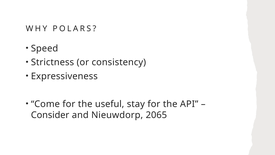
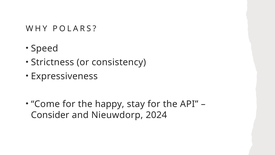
useful: useful -> happy (110, 104)
2065: 2065 -> 2024 (156, 115)
